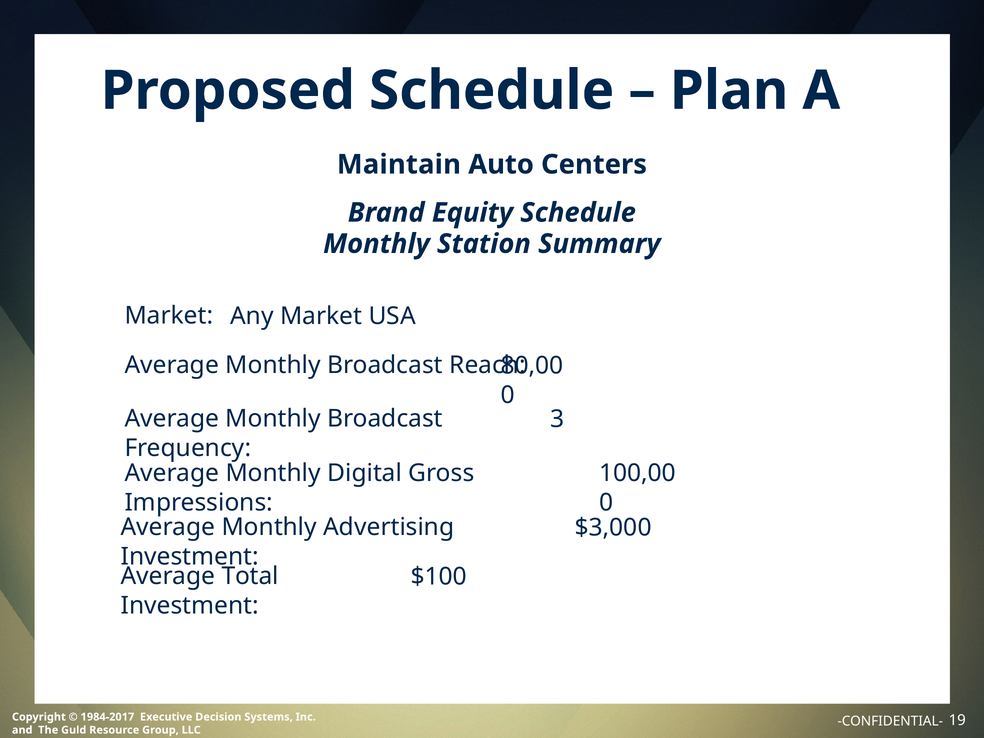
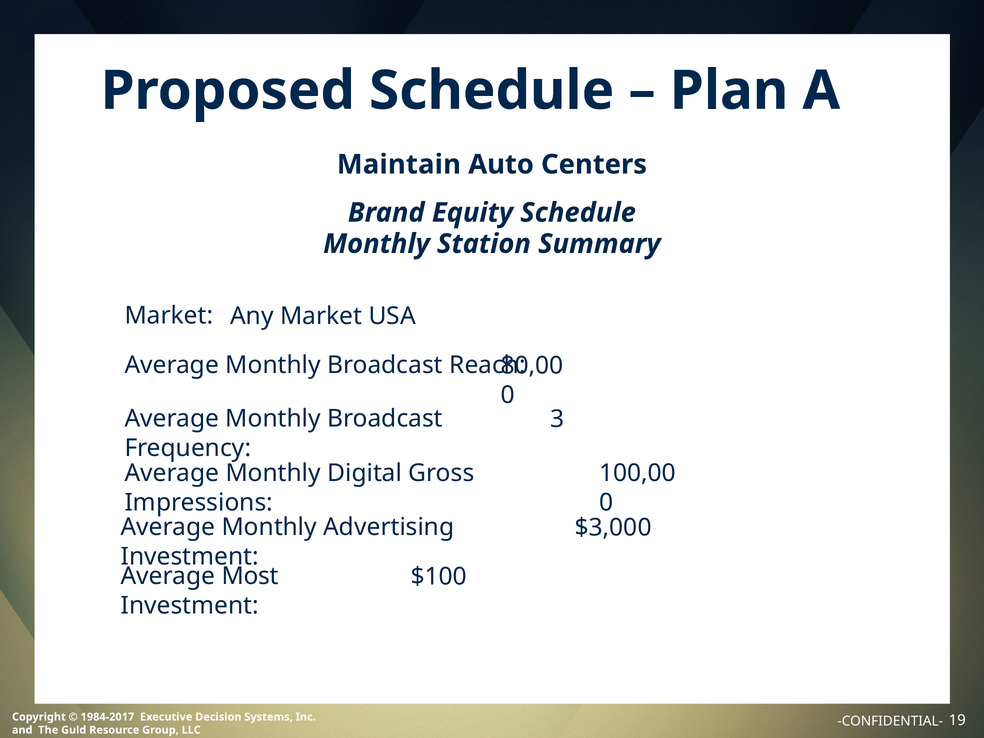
Total: Total -> Most (250, 576)
